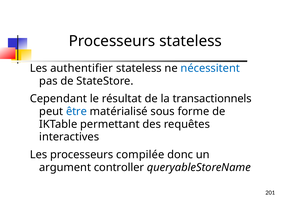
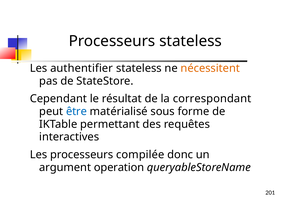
nécessitent colour: blue -> orange (210, 68)
transactionnels: transactionnels -> correspondant (212, 99)
controller: controller -> operation (119, 168)
